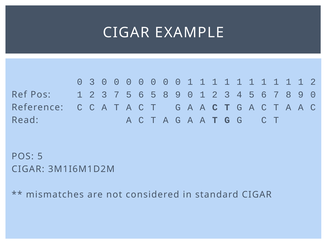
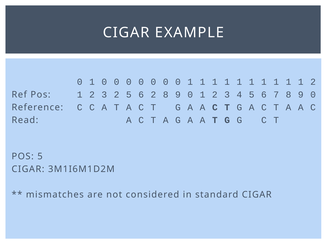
3: 3 -> 1 (92, 82)
3 7: 7 -> 2 (117, 95)
6 5: 5 -> 2 (153, 95)
